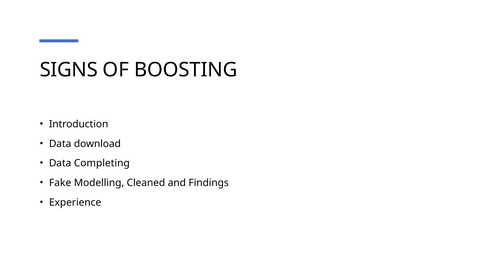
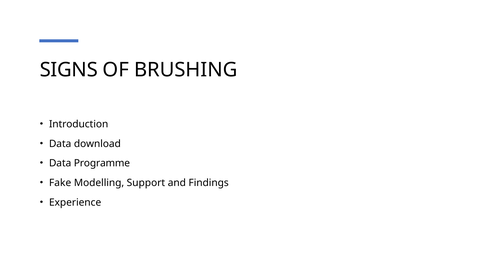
BOOSTING: BOOSTING -> BRUSHING (186, 70)
Completing: Completing -> Programme (102, 163)
Cleaned: Cleaned -> Support (146, 183)
